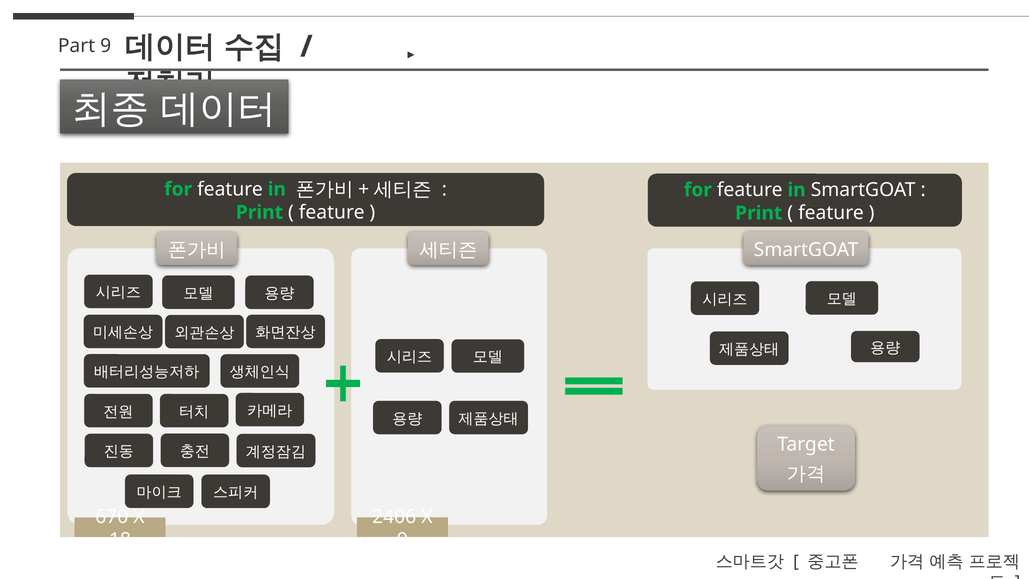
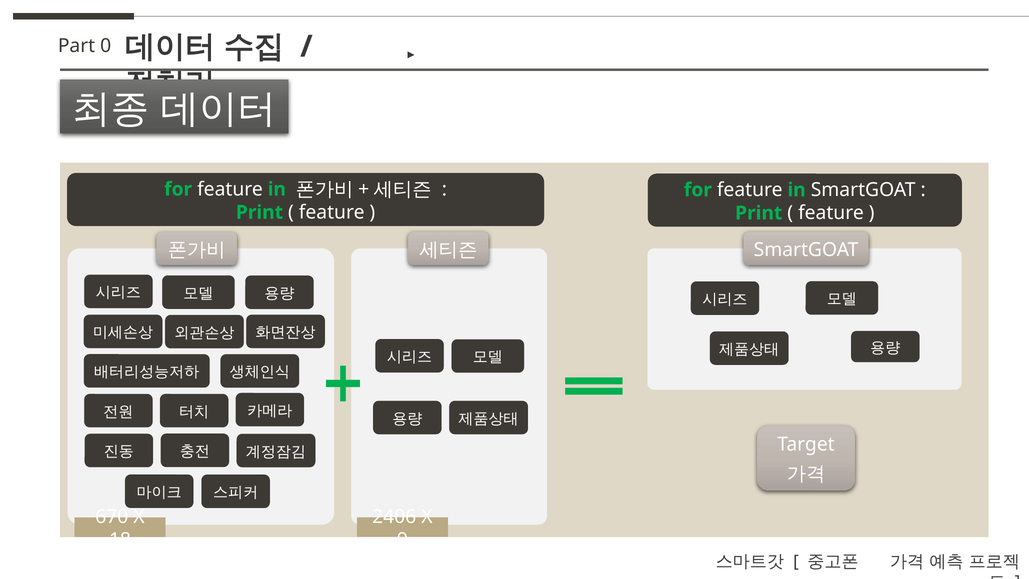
Part 9: 9 -> 0 (106, 46)
